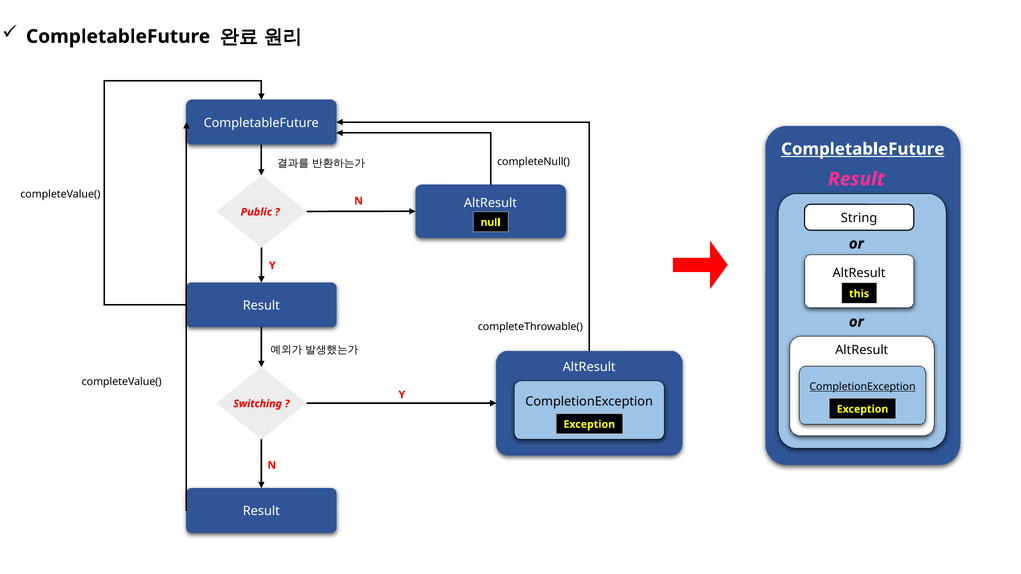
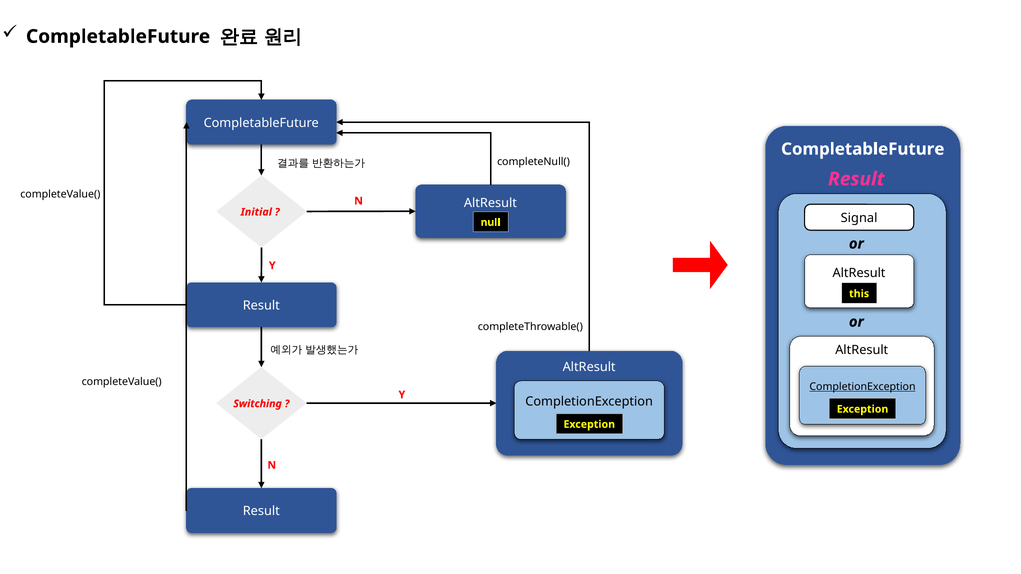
CompletableFuture underline: present -> none (863, 149)
Public: Public -> Initial (256, 212)
String: String -> Signal (859, 218)
